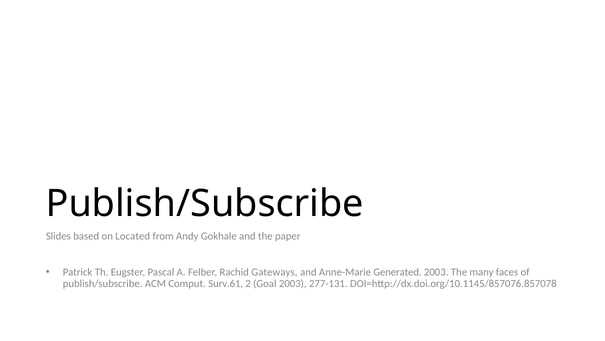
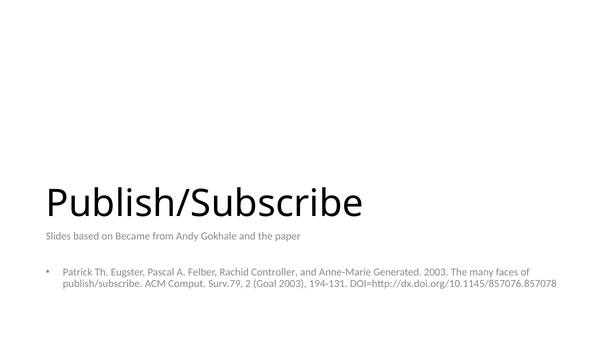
Located: Located -> Became (133, 236)
Gateways: Gateways -> Controller (275, 271)
Surv.61: Surv.61 -> Surv.79 (226, 283)
277-131: 277-131 -> 194-131 (328, 283)
